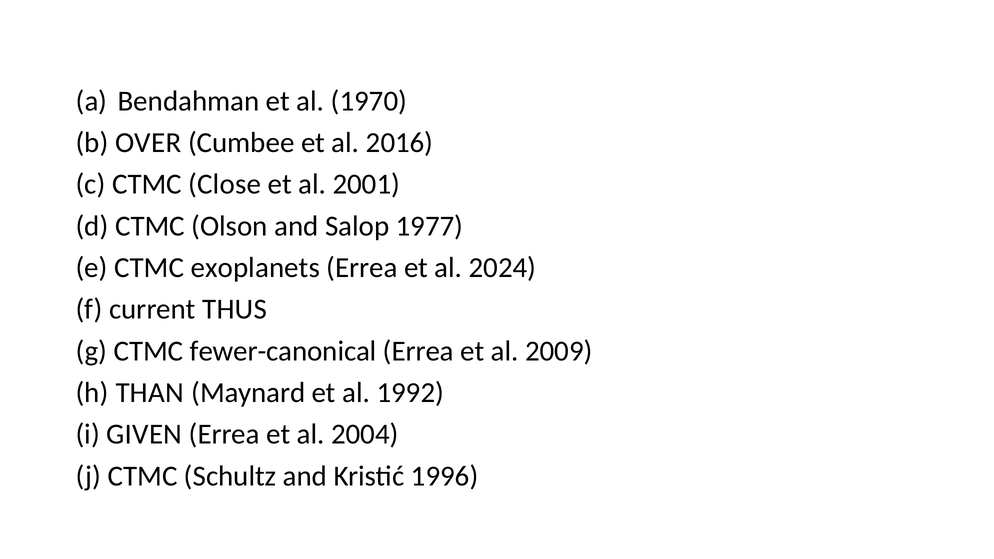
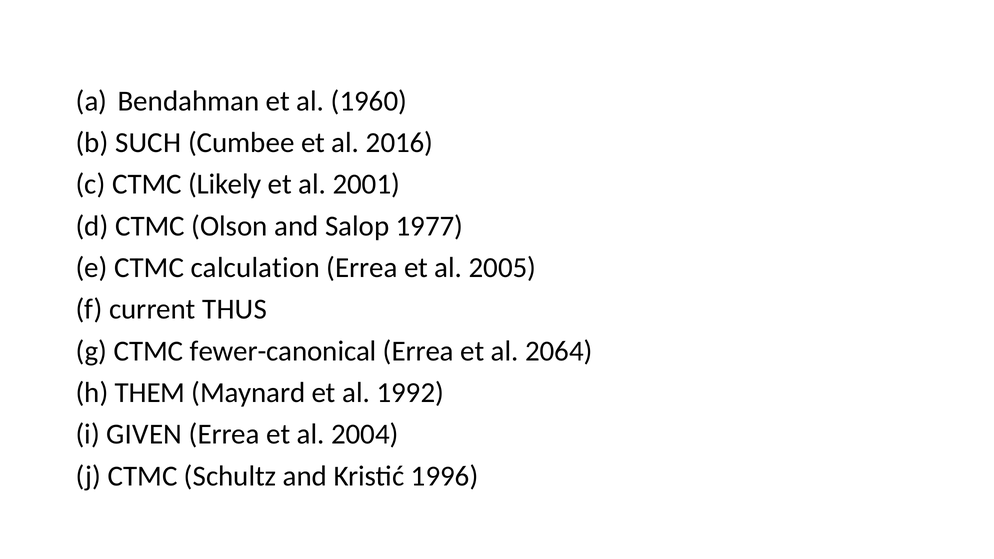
1970: 1970 -> 1960 (369, 101)
OVER: OVER -> SUCH (148, 143)
Close: Close -> Likely (225, 184)
exoplanets: exoplanets -> calculation (255, 268)
2024: 2024 -> 2005 (503, 268)
2009: 2009 -> 2064 (559, 351)
THAN: THAN -> THEM (150, 393)
